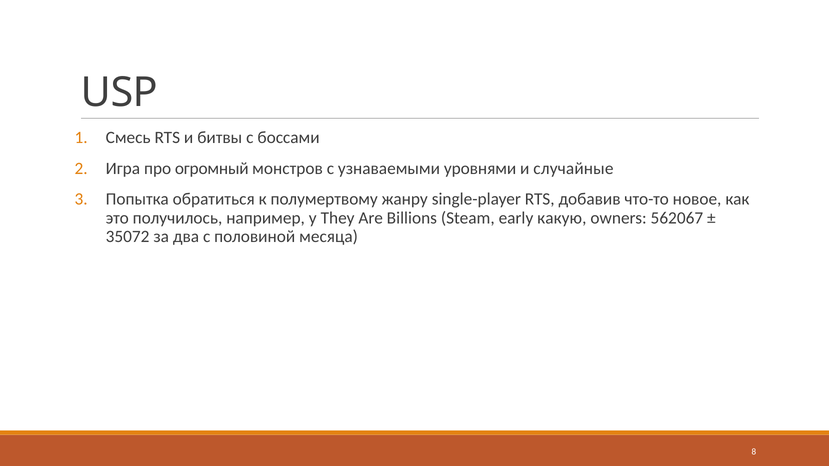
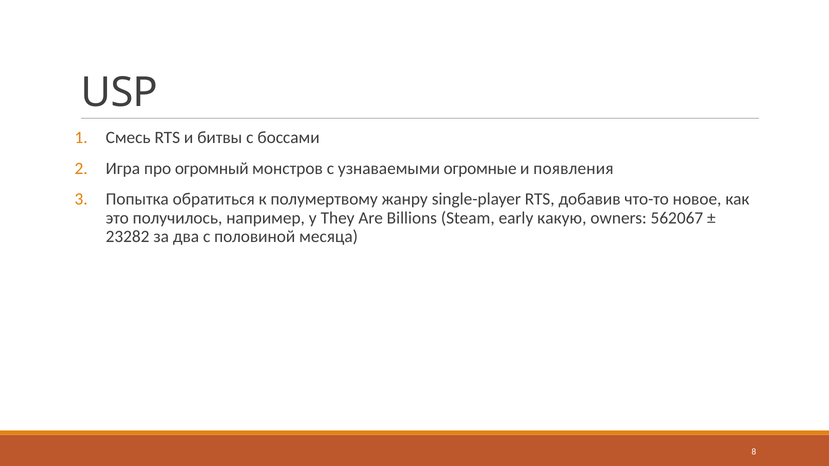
уровнями: уровнями -> огромные (480, 169)
случайные: случайные -> появления (573, 169)
35072: 35072 -> 23282 (128, 237)
